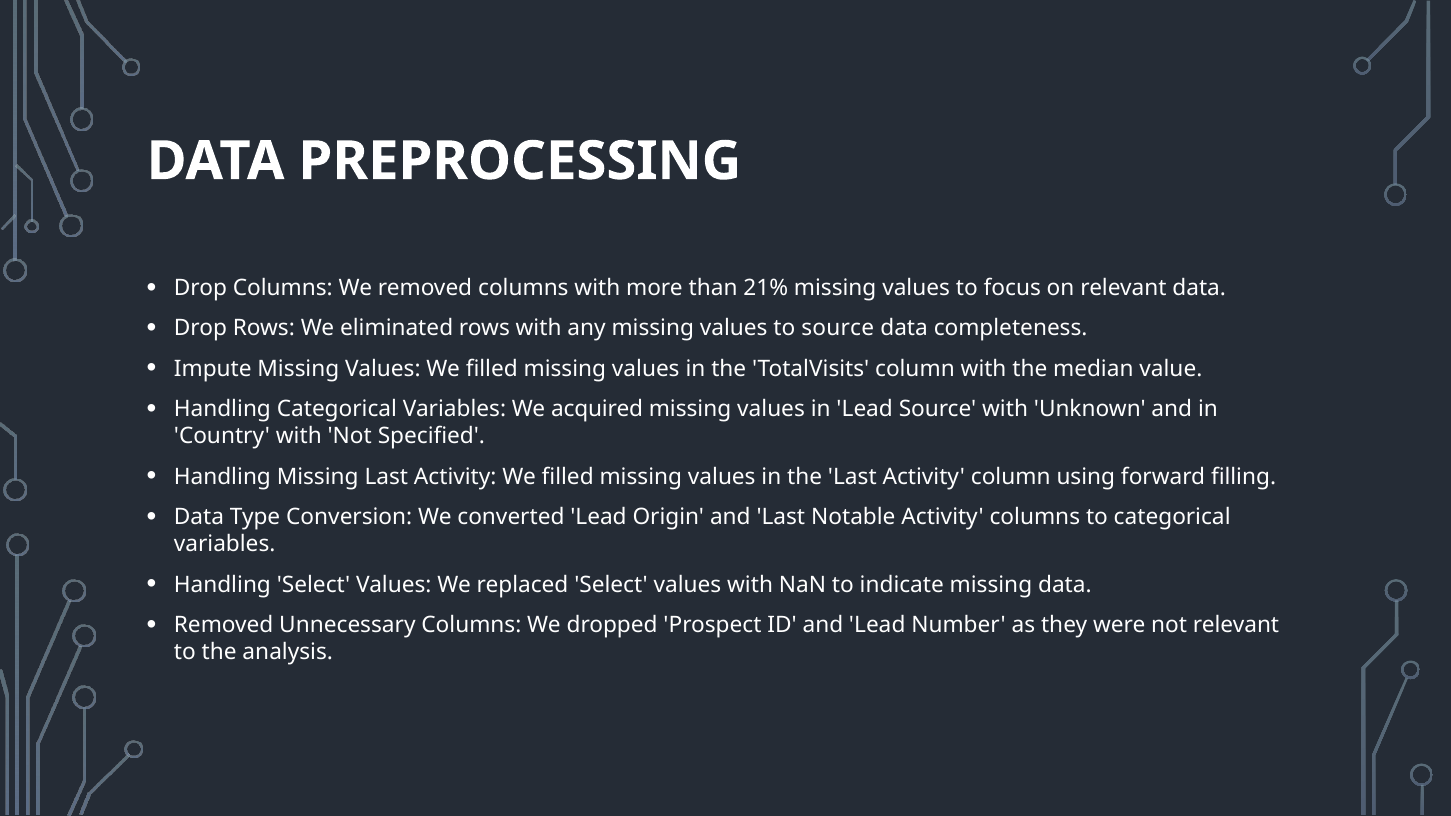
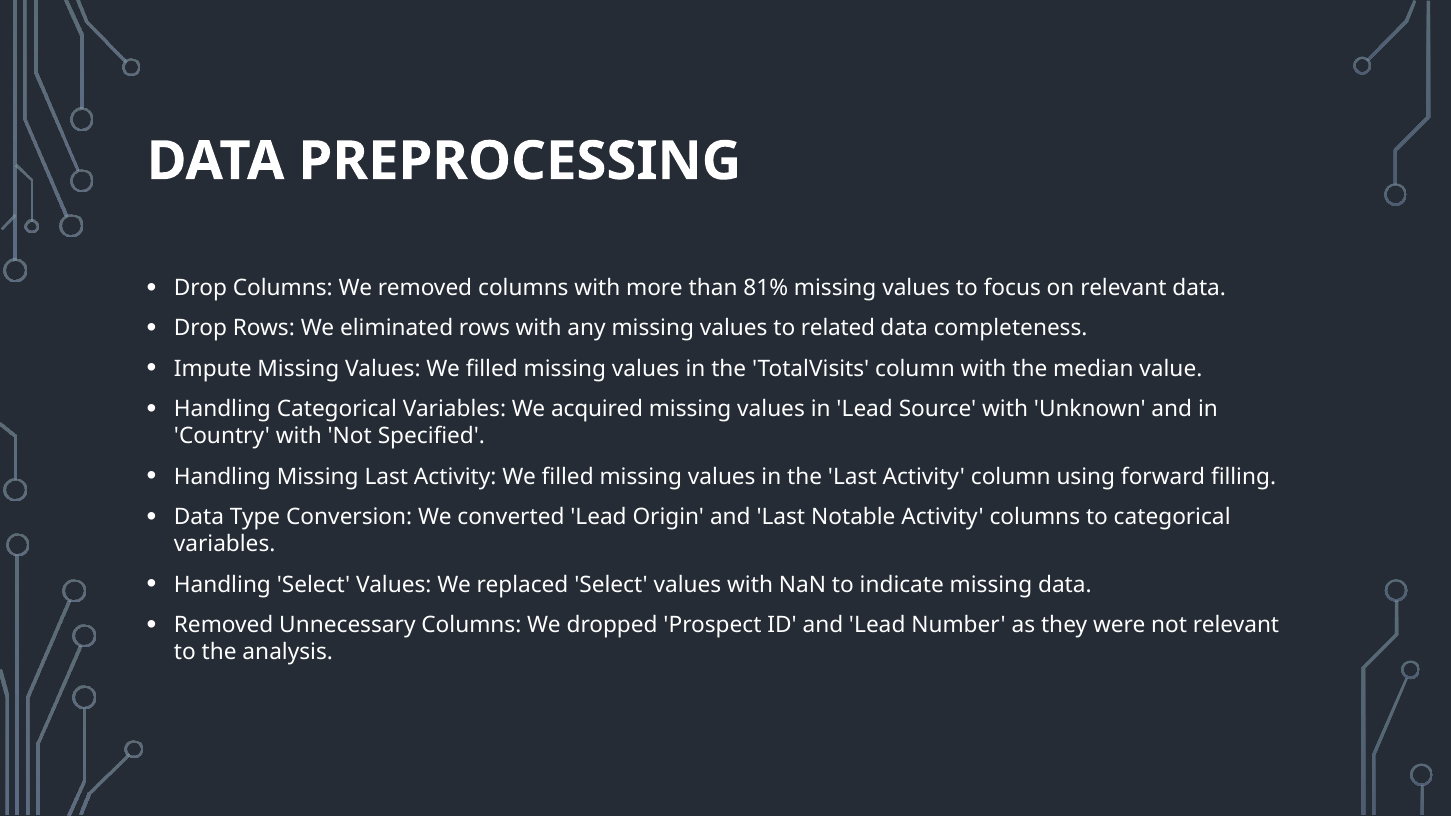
21%: 21% -> 81% (766, 288)
to source: source -> related (838, 329)
